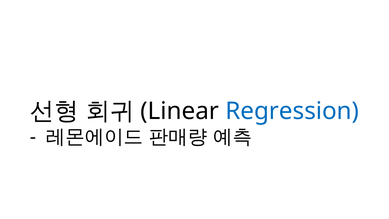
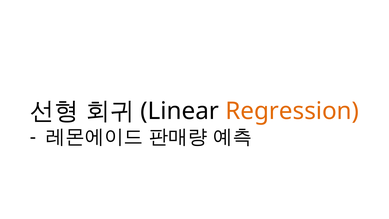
Regression colour: blue -> orange (292, 111)
